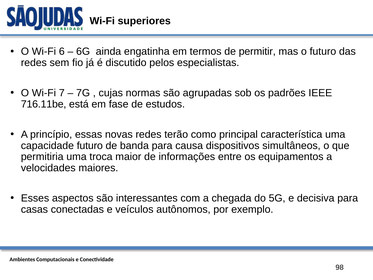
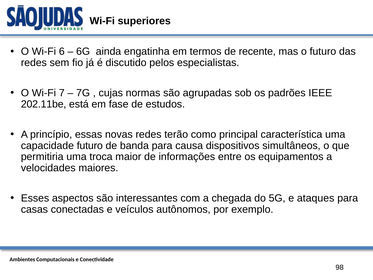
permitir: permitir -> recente (257, 51)
716.11be: 716.11be -> 202.11be (44, 104)
decisiva: decisiva -> ataques (316, 198)
